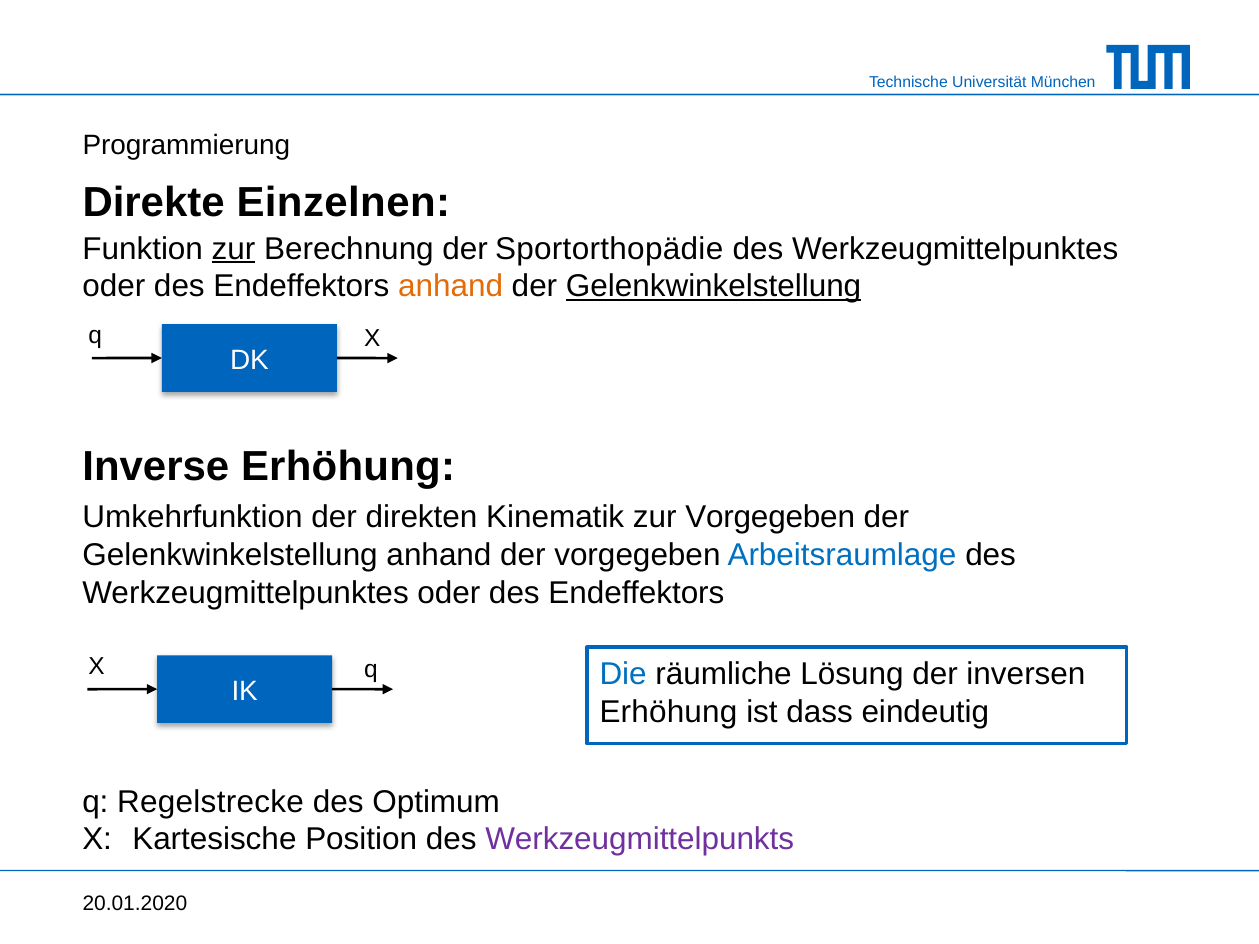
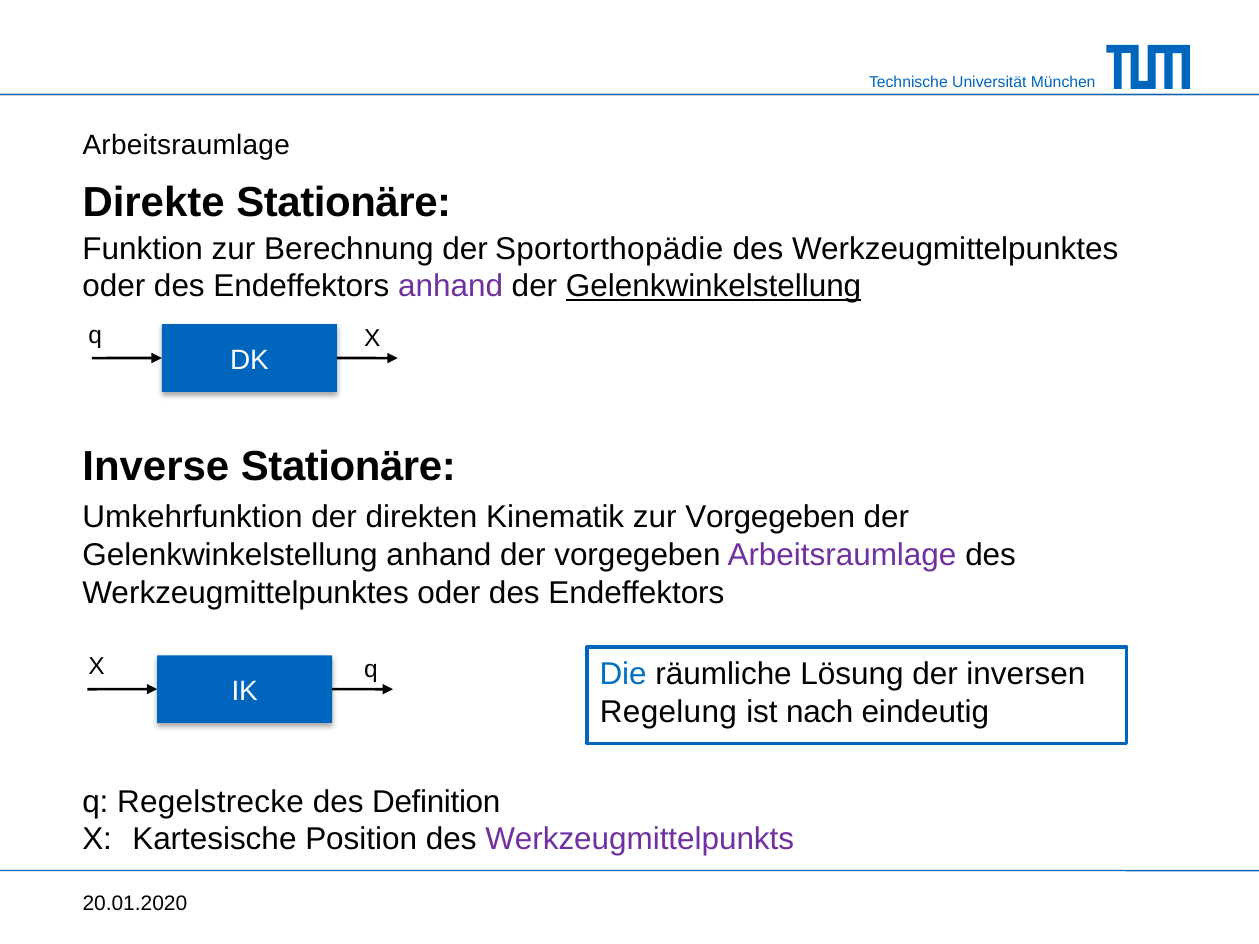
Programmierung: Programmierung -> Arbeitsraumlage (186, 146)
Direkte Einzelnen: Einzelnen -> Stationäre (344, 203)
zur underline: present -> none (234, 249)
anhand colour: orange -> purple (451, 287)
Inverse Erhöhung: Erhöhung -> Stationäre (348, 467)
Arbeitsraumlage colour: blue -> purple (842, 555)
Erhöhung: Erhöhung -> Regelung (668, 713)
dass: dass -> nach (820, 713)
Optimum: Optimum -> Definition (436, 802)
